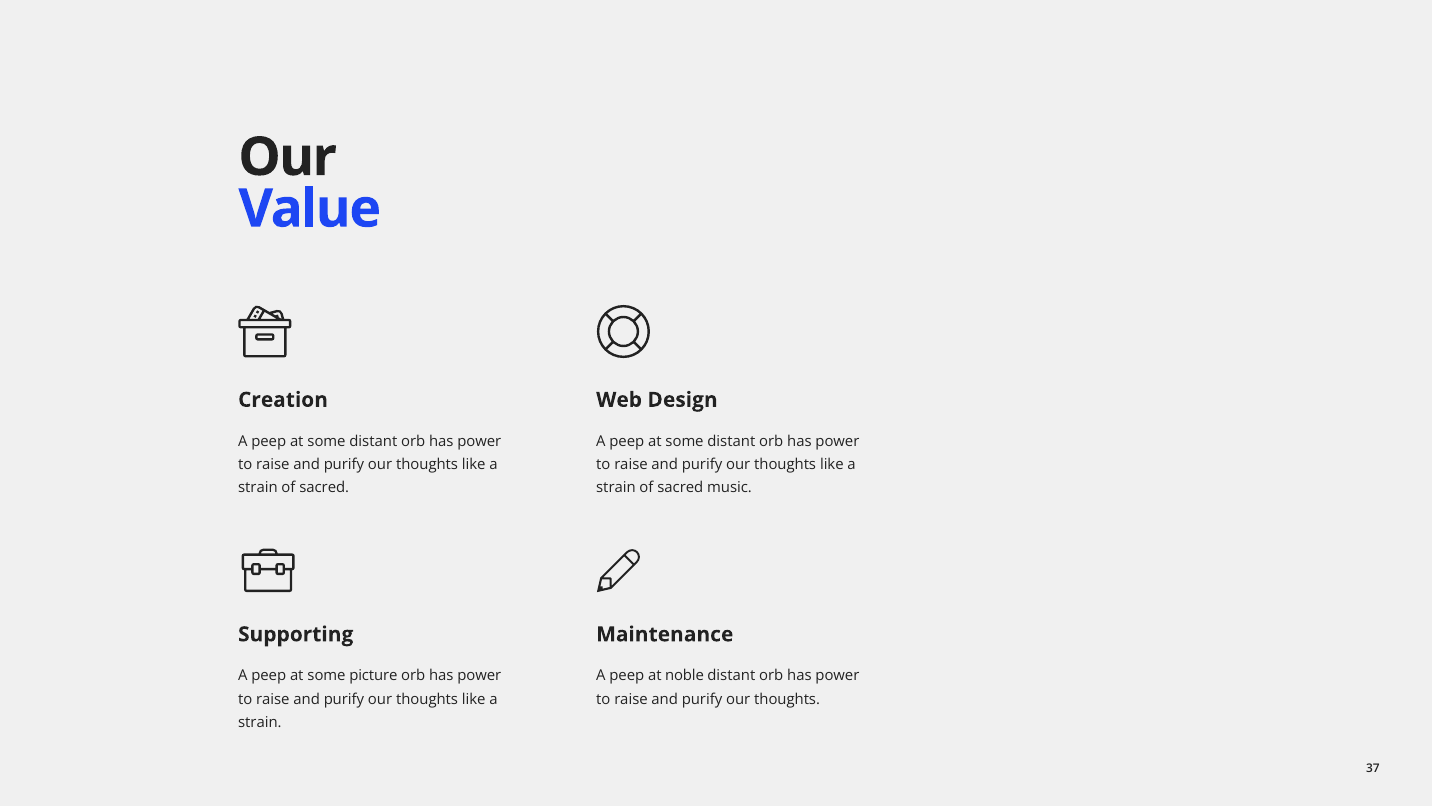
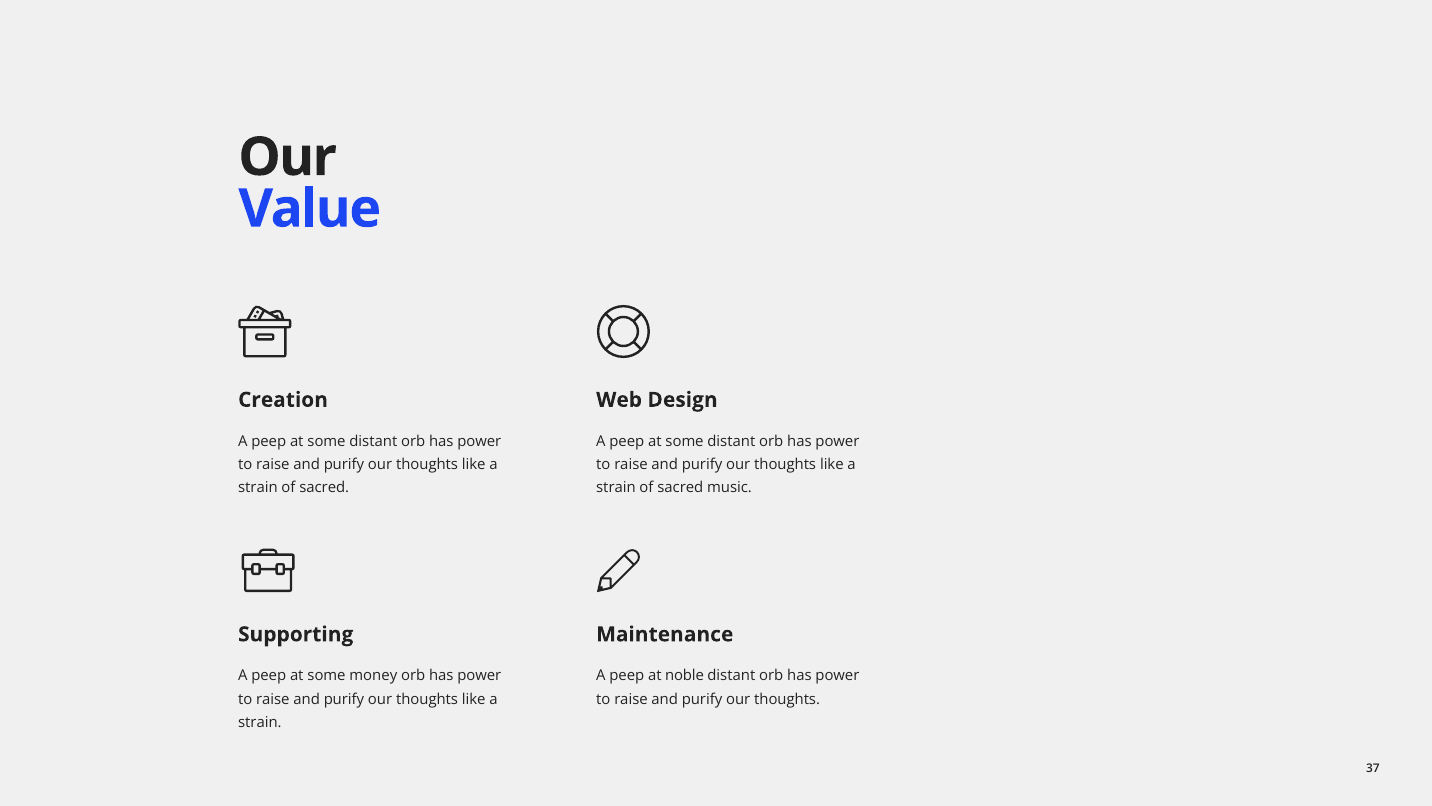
picture: picture -> money (373, 675)
